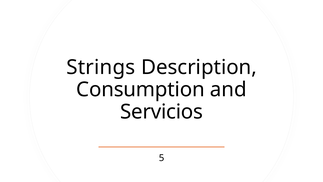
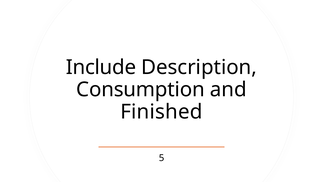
Strings: Strings -> Include (101, 67)
Servicios: Servicios -> Finished (161, 112)
